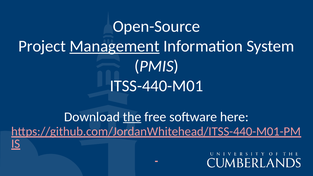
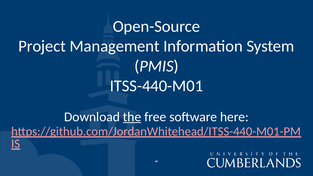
Management underline: present -> none (115, 46)
